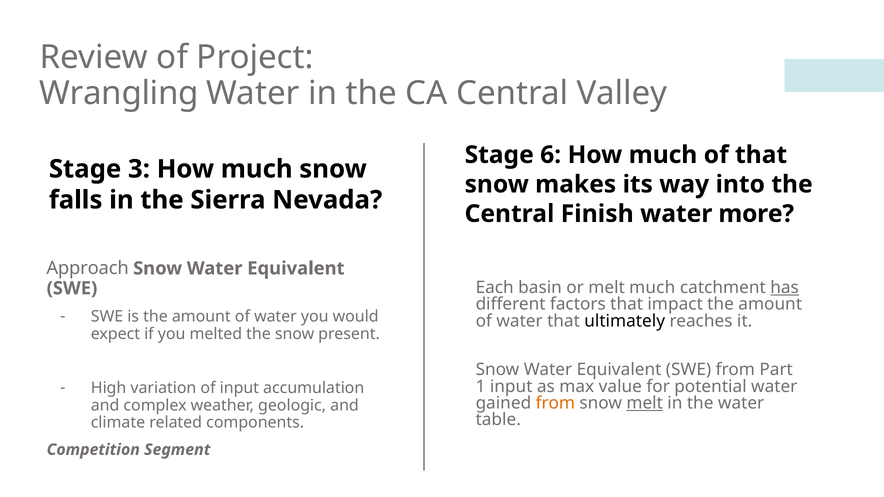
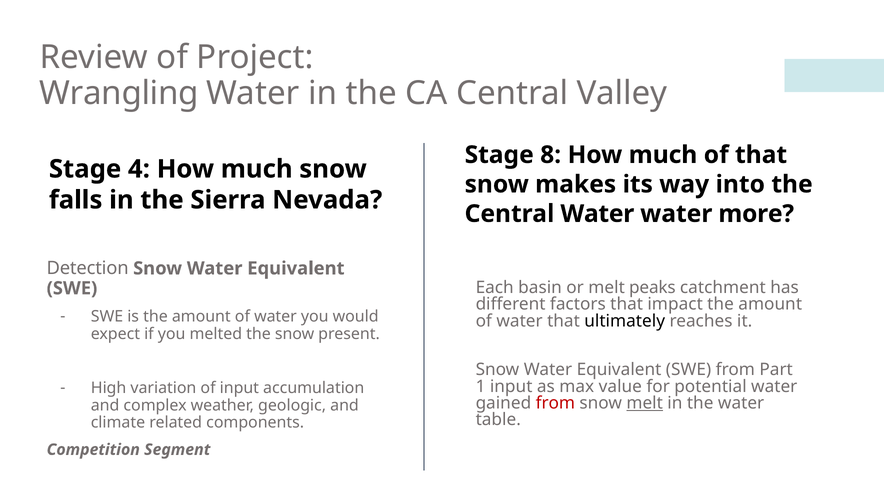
6: 6 -> 8 (551, 155)
3: 3 -> 4 (139, 169)
Central Finish: Finish -> Water (597, 214)
Approach: Approach -> Detection (88, 269)
melt much: much -> peaks (652, 288)
has underline: present -> none (785, 288)
from colour: orange -> red (555, 403)
